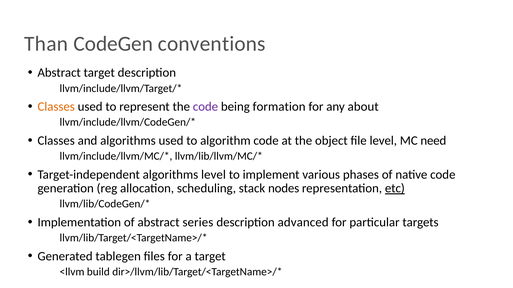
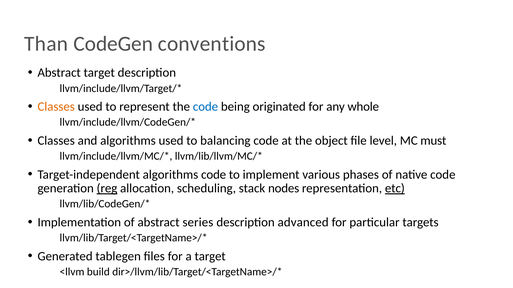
code colour: purple -> blue (205, 107)
formation: formation -> originated (279, 107)
about: about -> whole (363, 107)
algorithm: algorithm -> balancing (225, 141)
need: need -> must (433, 141)
algorithms level: level -> code (214, 175)
reg underline: none -> present (107, 189)
